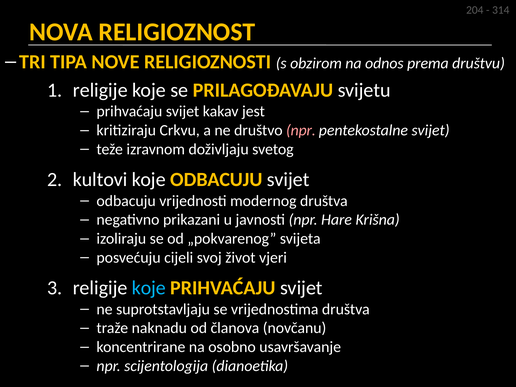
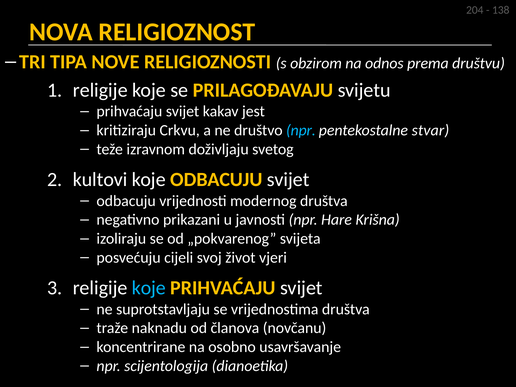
314: 314 -> 138 (501, 10)
npr colour: pink -> light blue (301, 130)
pentekostalne svijet: svijet -> stvar (430, 130)
